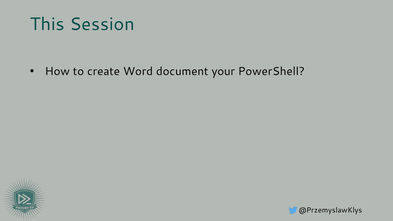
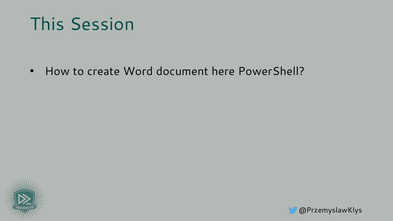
your: your -> here (223, 71)
